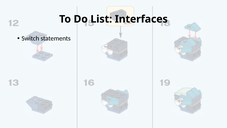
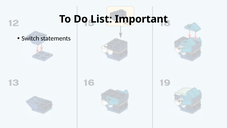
Interfaces: Interfaces -> Important (141, 19)
